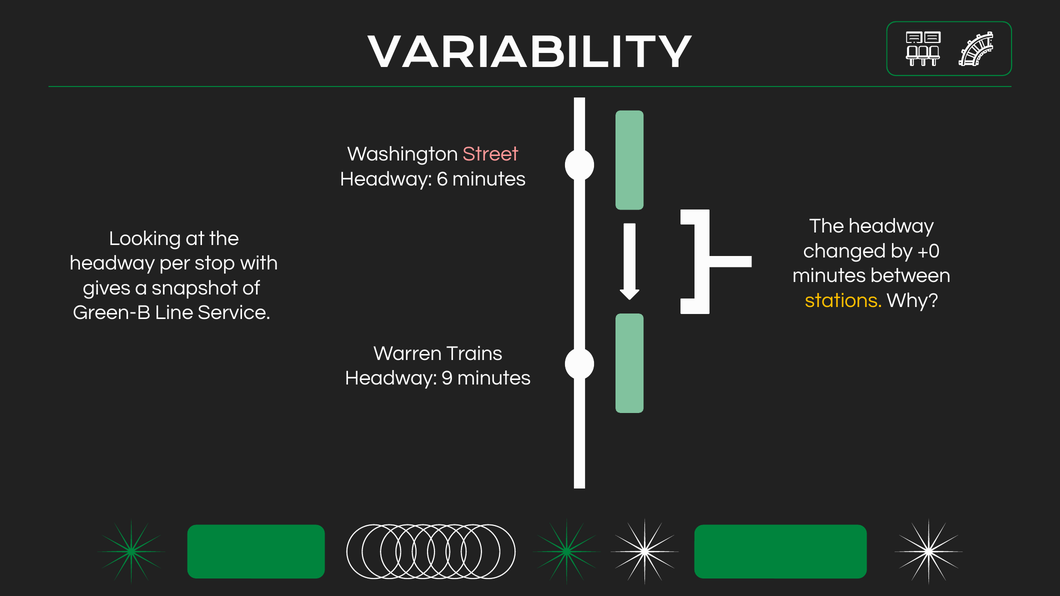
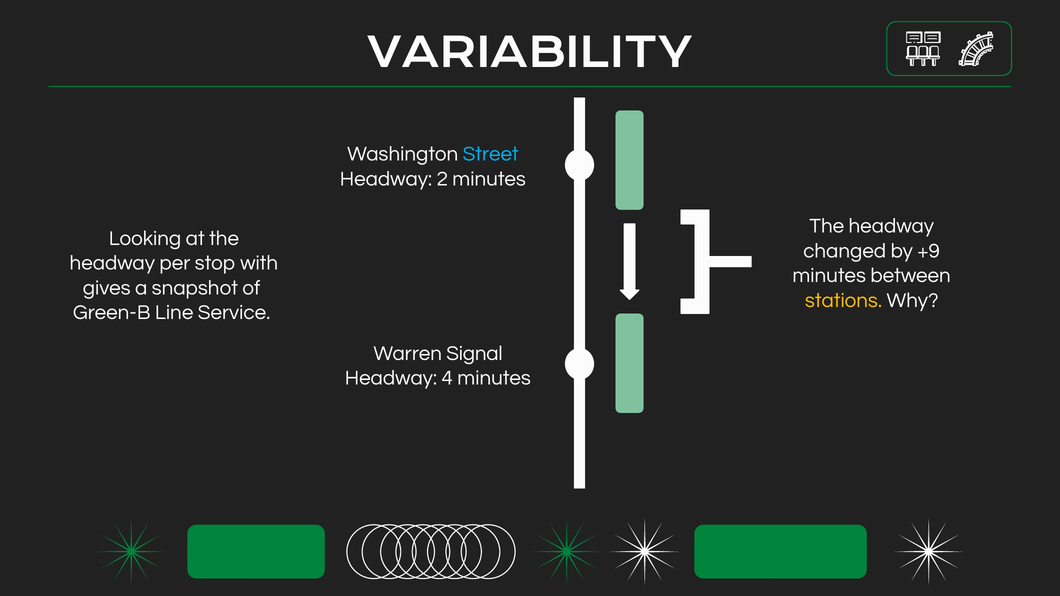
Street colour: pink -> light blue (491, 154)
6: 6 -> 2 (442, 179)
+0: +0 -> +9 (929, 251)
Trains: Trains -> Signal (474, 354)
9: 9 -> 4 (447, 378)
